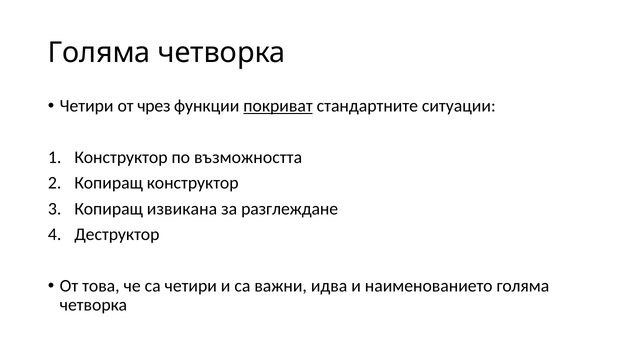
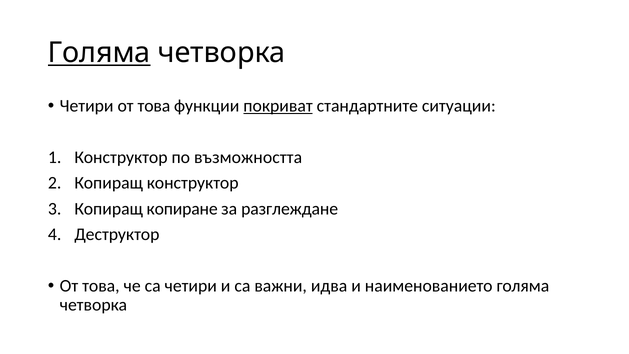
Голяма underline: none -> present (99, 53)
Четири от чрез: чрез -> това (154, 106)
извикана: извикана -> копиране (182, 209)
